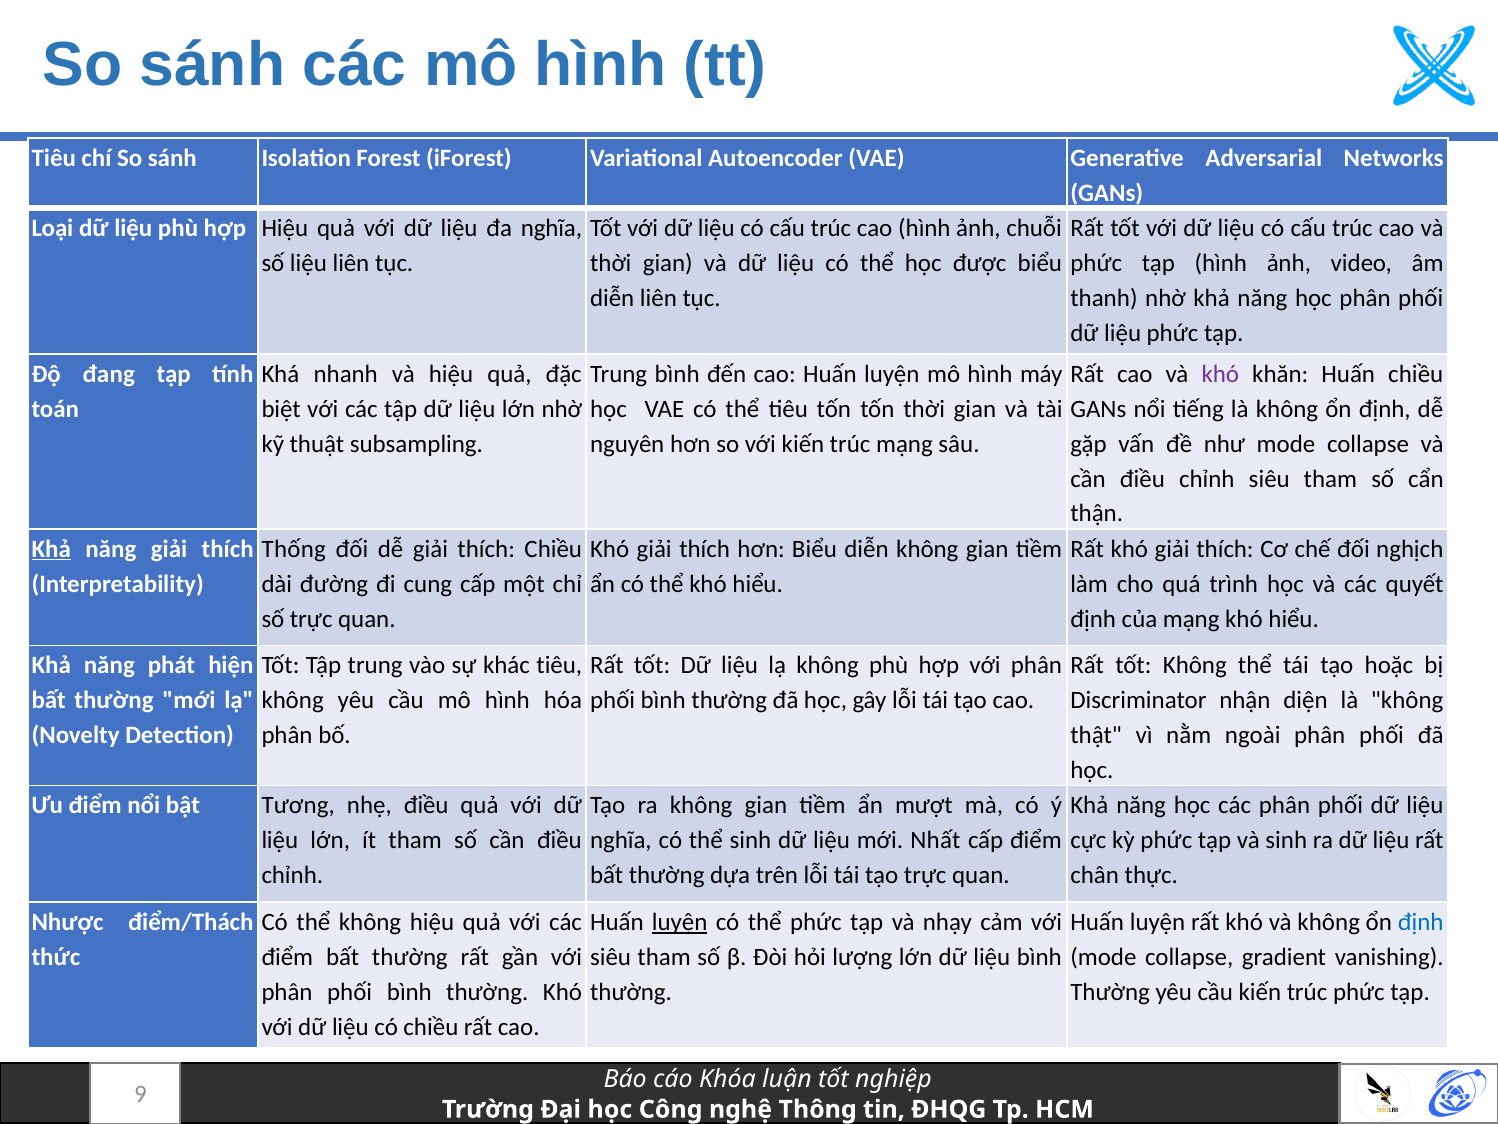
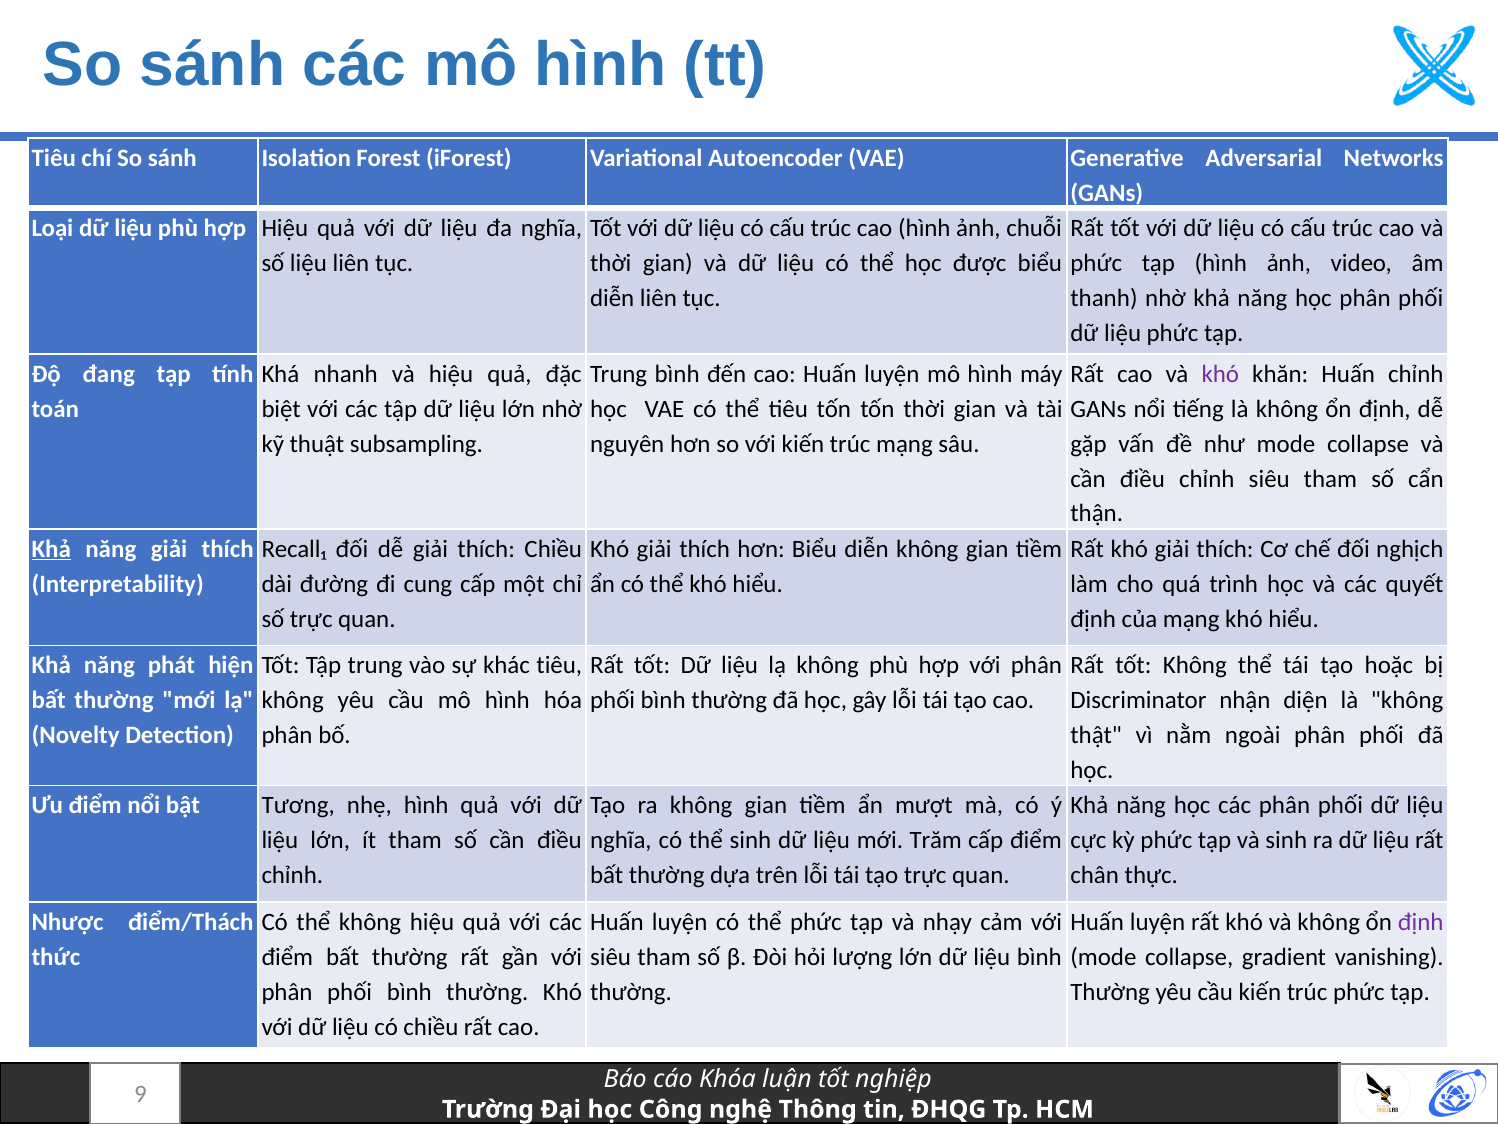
Huấn chiều: chiều -> chỉnh (1416, 374)
Thống: Thống -> Recall₁ (294, 549)
nhẹ điều: điều -> hình (426, 805)
Nhất: Nhất -> Trăm (936, 840)
luyện underline: present -> none (680, 922)
định colour: blue -> purple (1421, 922)
